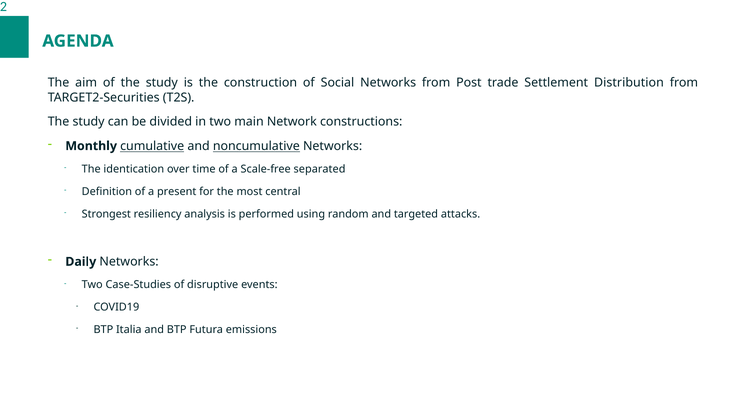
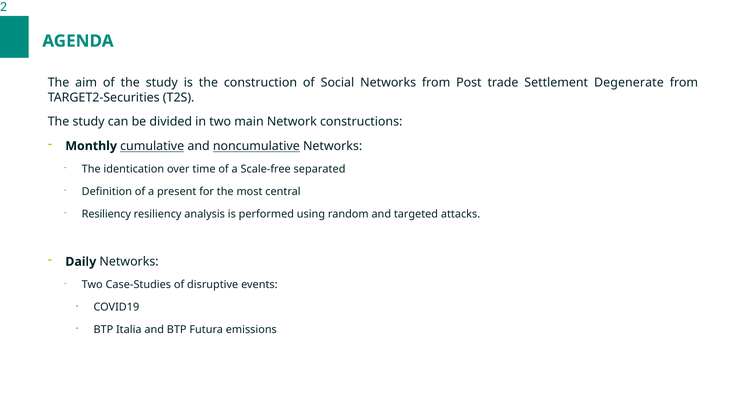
Distribution: Distribution -> Degenerate (629, 83)
Strongest: Strongest -> Resiliency (106, 214)
